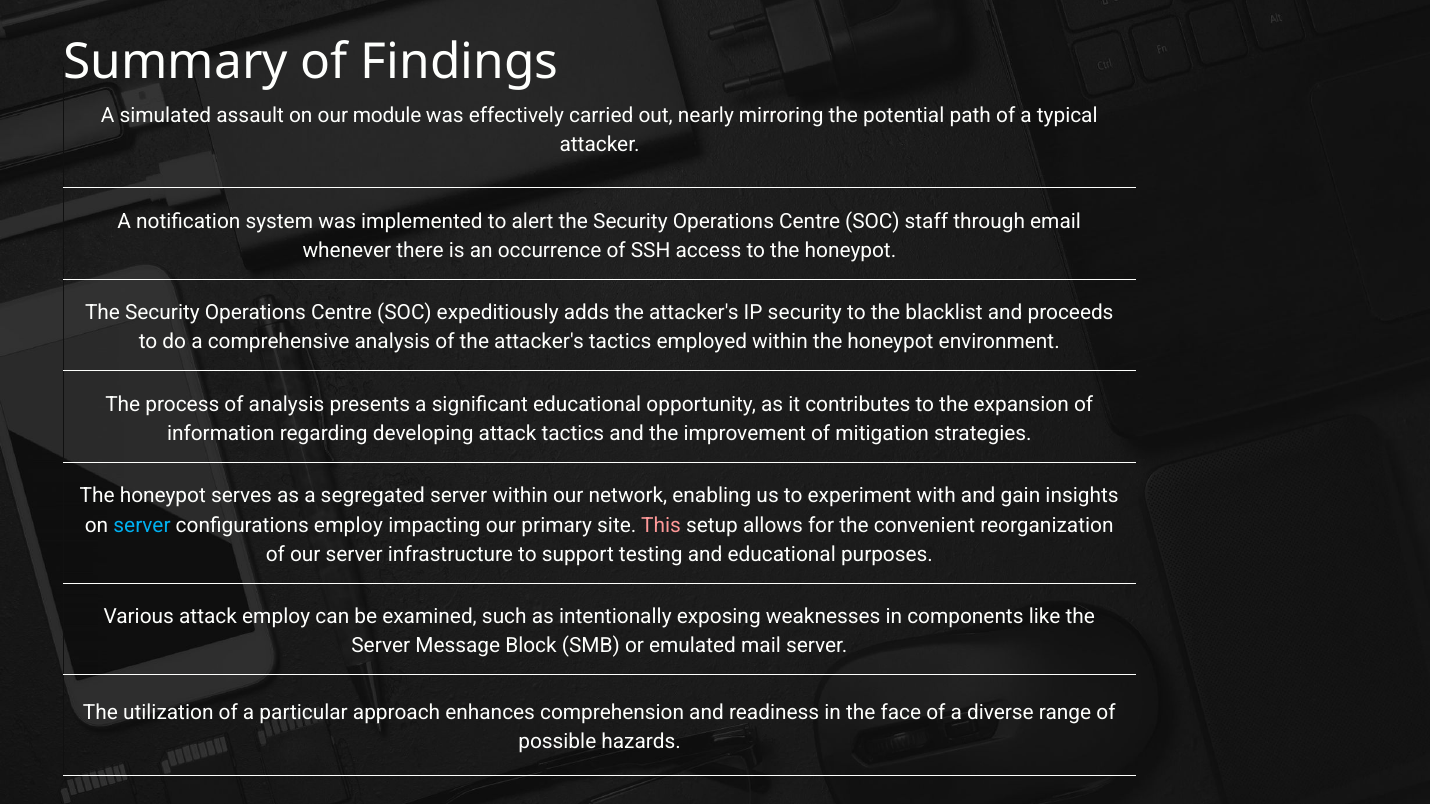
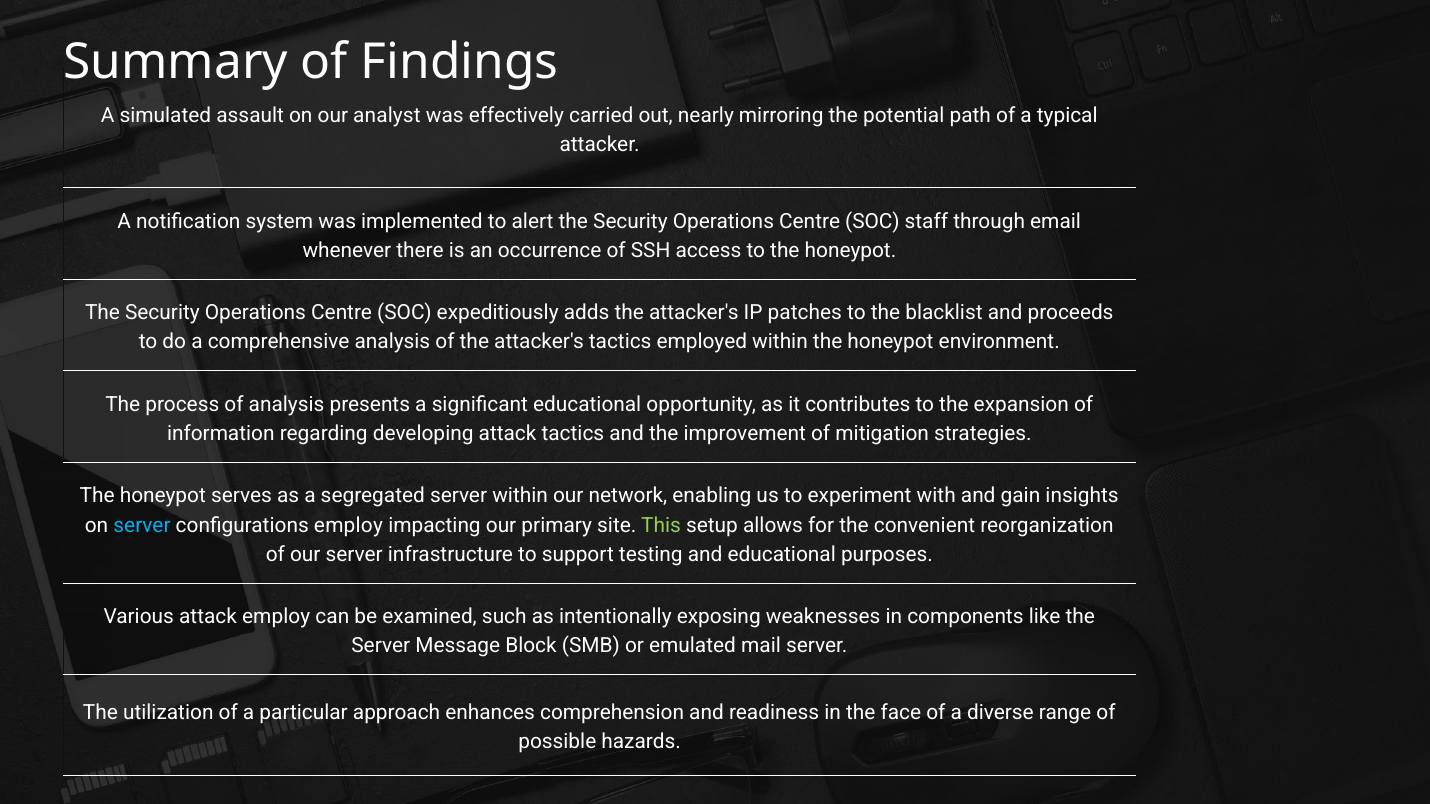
module: module -> analyst (387, 115)
IP security: security -> patches (805, 313)
This colour: pink -> light green (661, 525)
